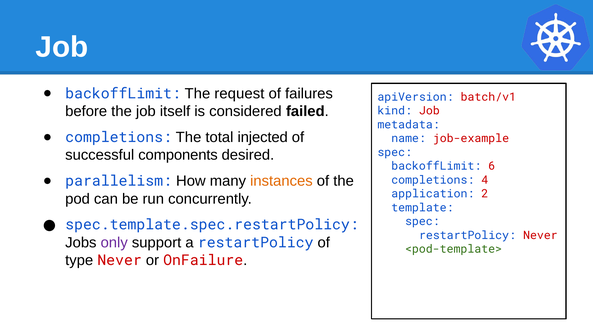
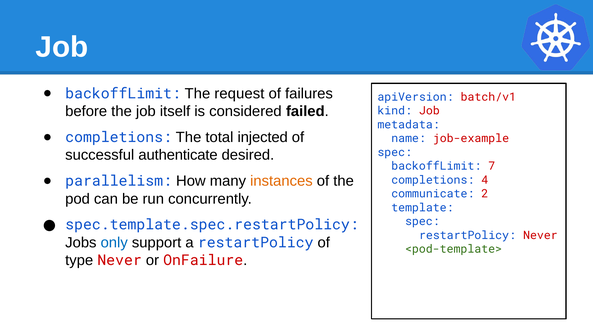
components: components -> authenticate (178, 155)
6: 6 -> 7 (492, 166)
application: application -> communicate (433, 194)
only colour: purple -> blue (114, 243)
